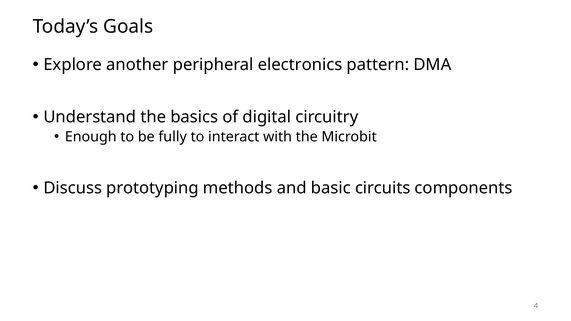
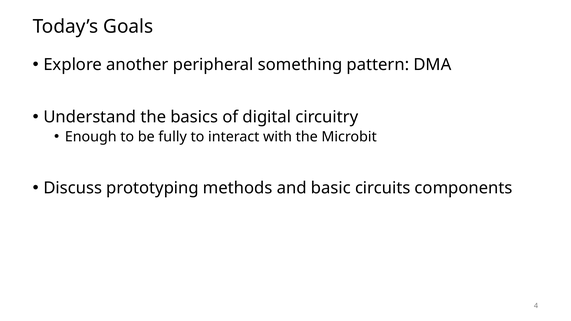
electronics: electronics -> something (300, 65)
